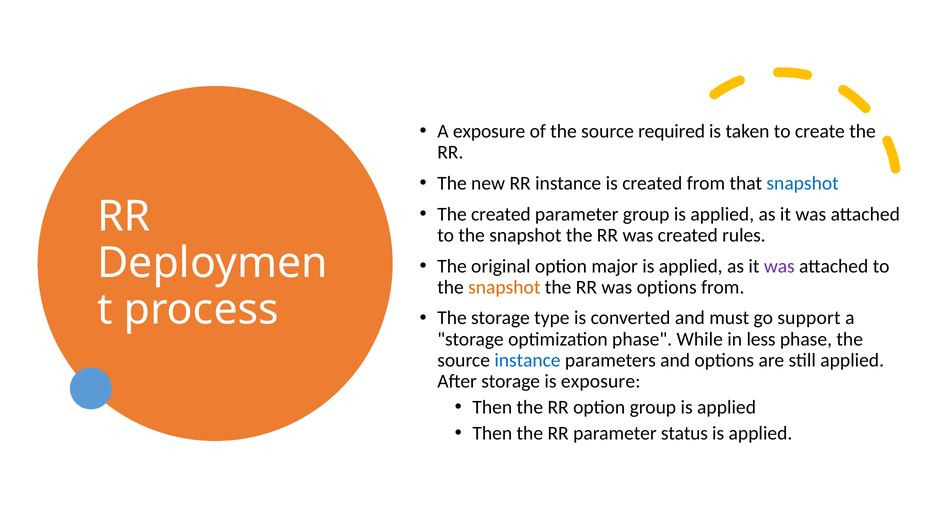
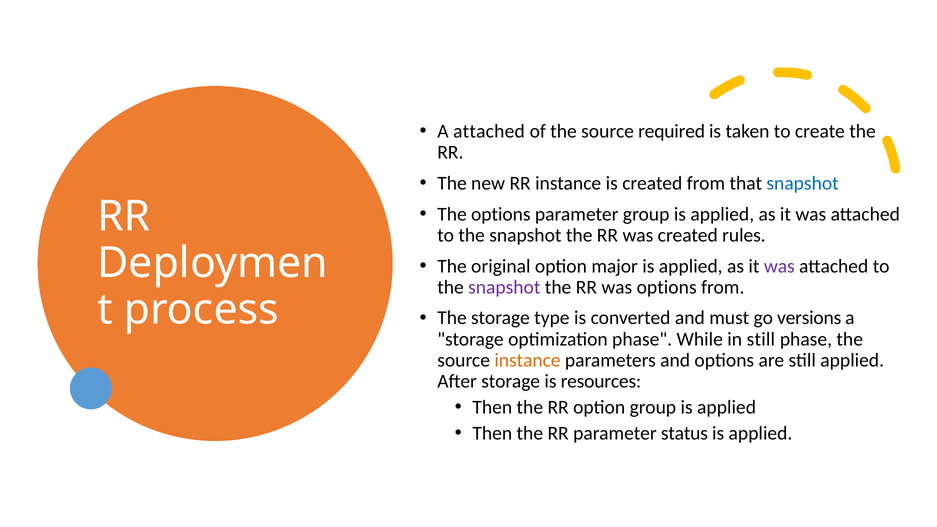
A exposure: exposure -> attached (489, 131)
The created: created -> options (501, 214)
snapshot colour: orange -> purple (504, 287)
support: support -> versions (809, 318)
in less: less -> still (761, 339)
instance colour: blue -> orange (528, 360)
is exposure: exposure -> resources (601, 381)
